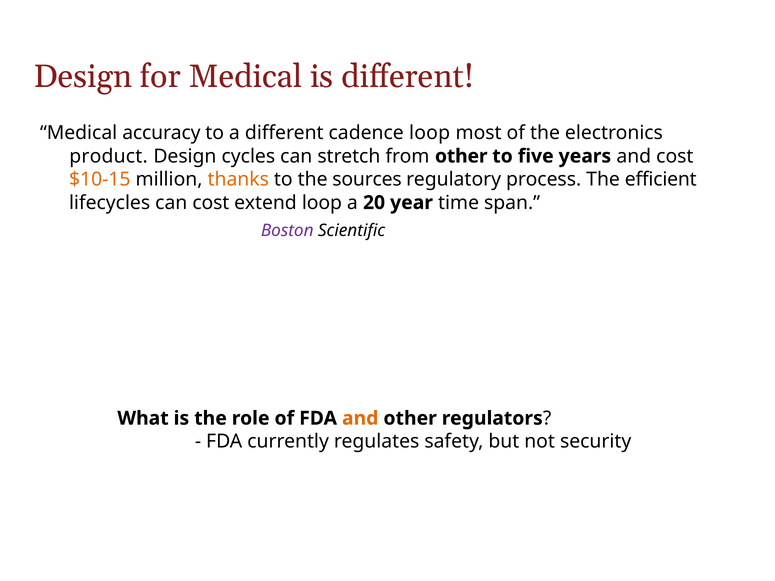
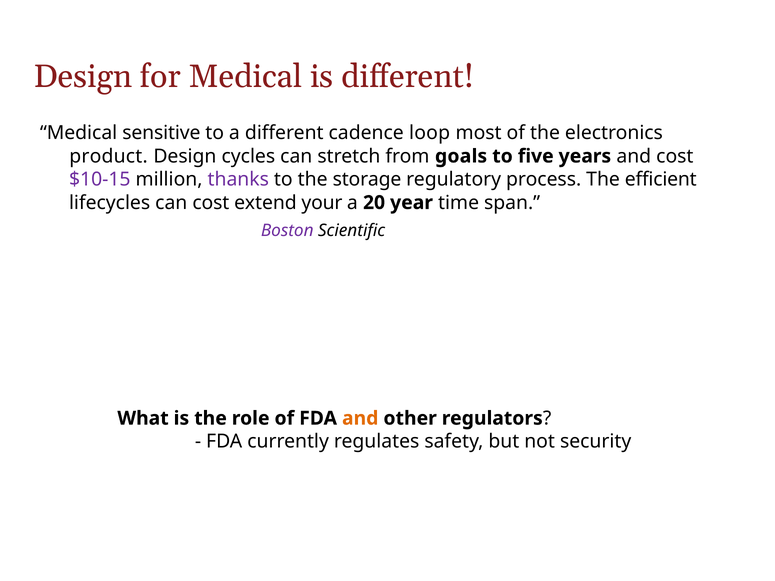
accuracy: accuracy -> sensitive (161, 133)
from other: other -> goals (461, 156)
$10-15 colour: orange -> purple (100, 179)
thanks colour: orange -> purple (238, 179)
sources: sources -> storage (367, 179)
extend loop: loop -> your (322, 203)
